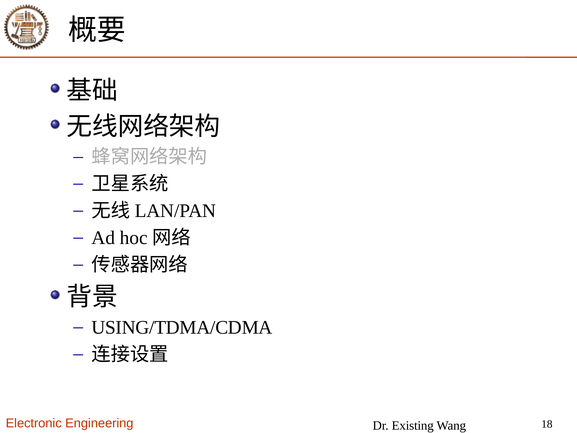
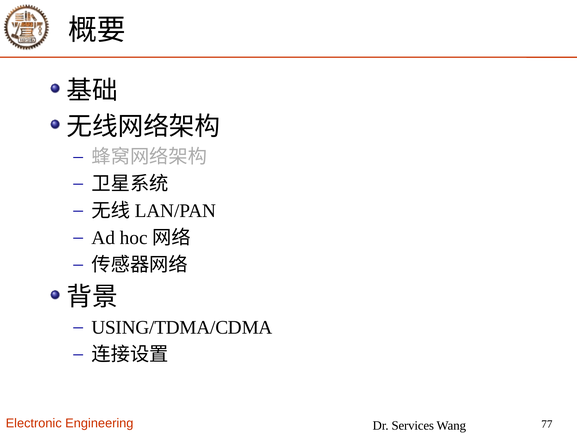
Existing: Existing -> Services (413, 425)
18: 18 -> 77 (547, 424)
